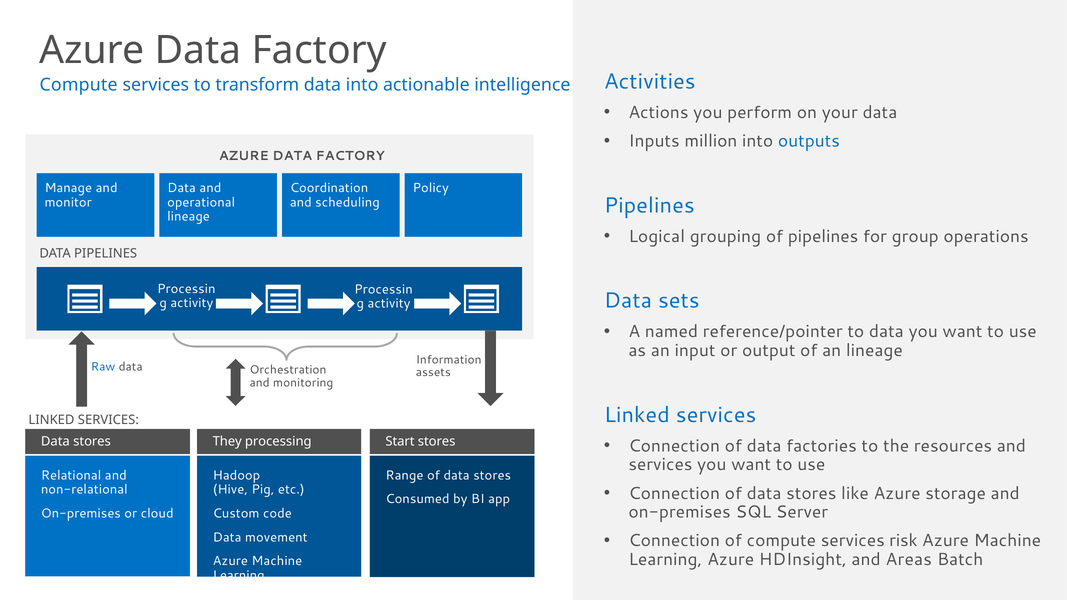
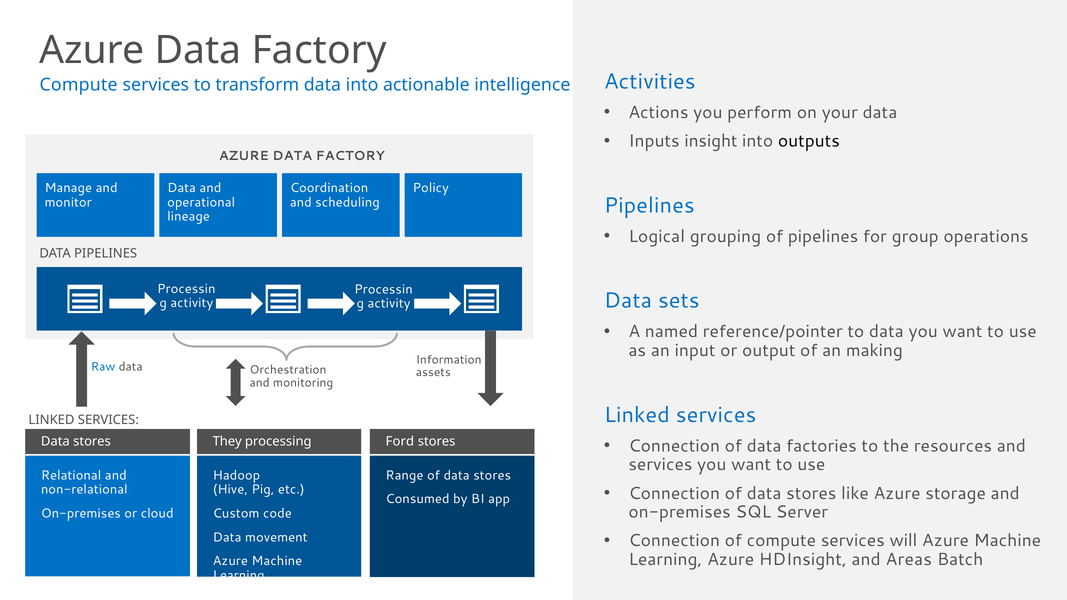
million: million -> insight (711, 141)
outputs colour: blue -> black (809, 141)
an lineage: lineage -> making (874, 351)
Start: Start -> Ford (400, 442)
risk: risk -> will (903, 541)
